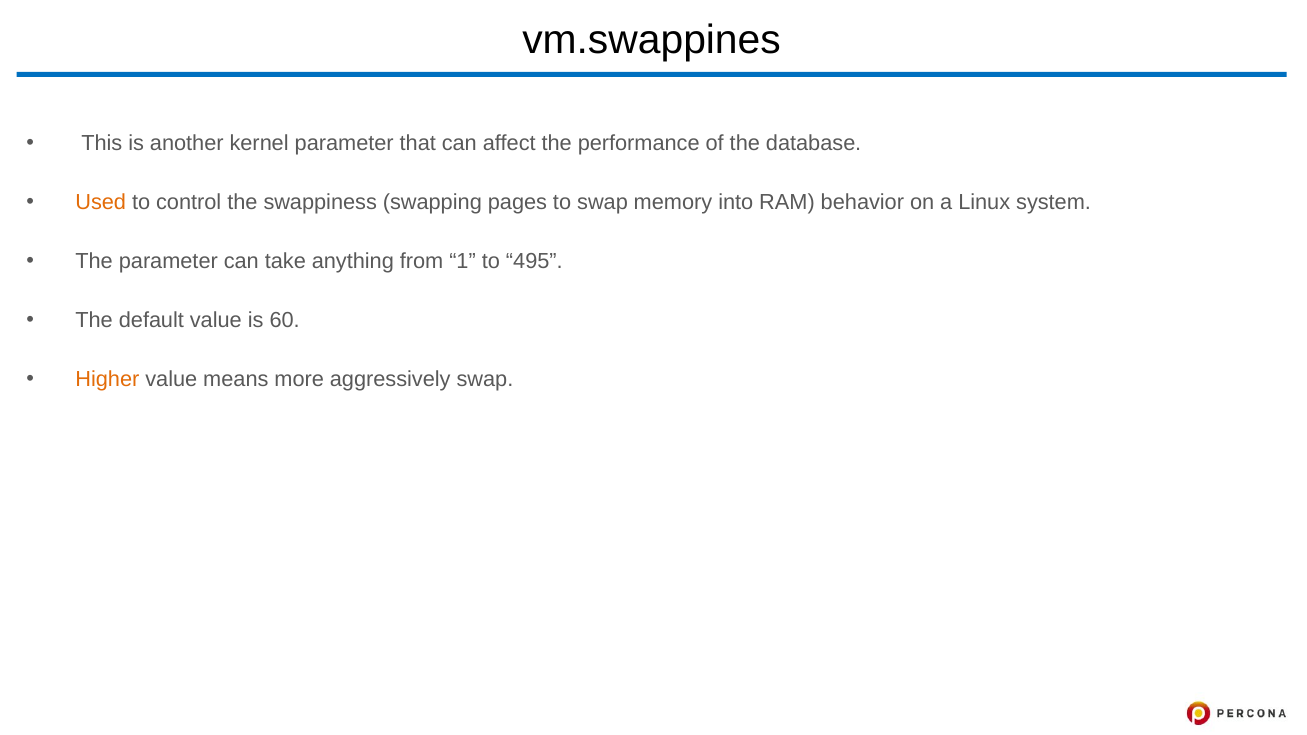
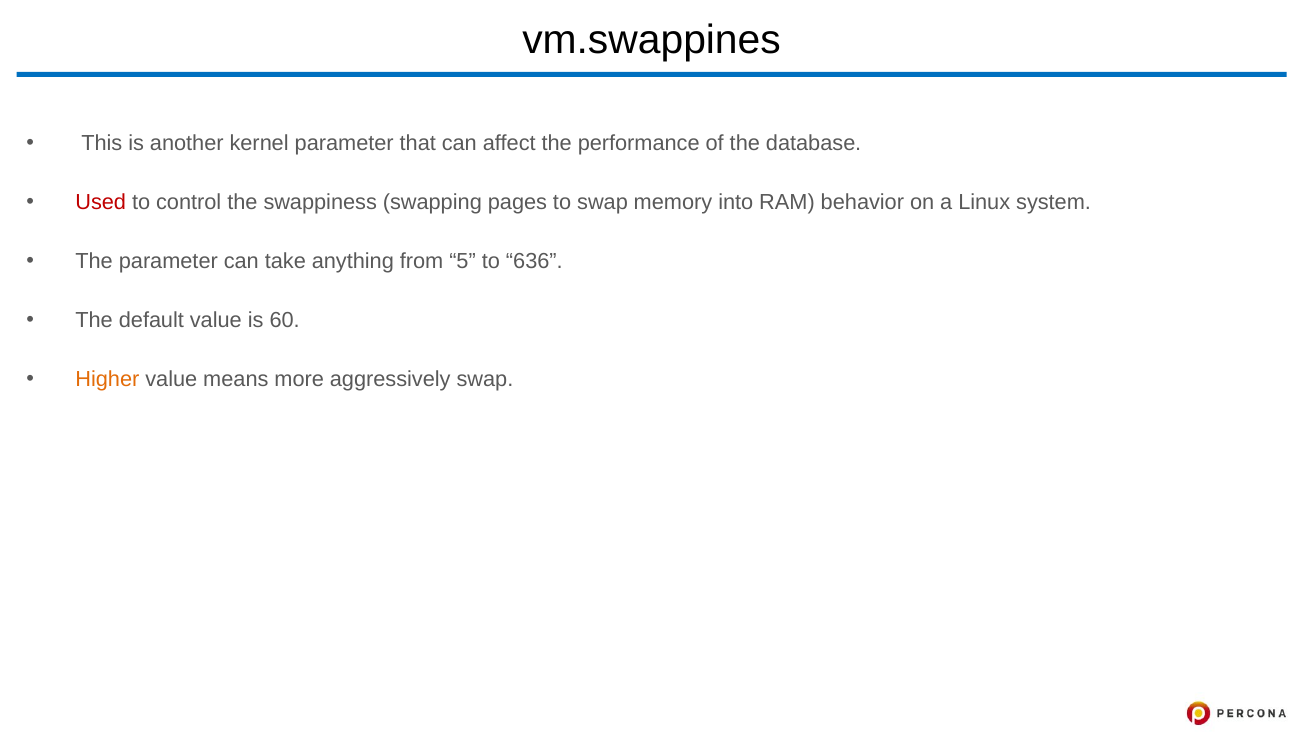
Used colour: orange -> red (101, 202)
1: 1 -> 5 (463, 262)
495: 495 -> 636 (534, 262)
